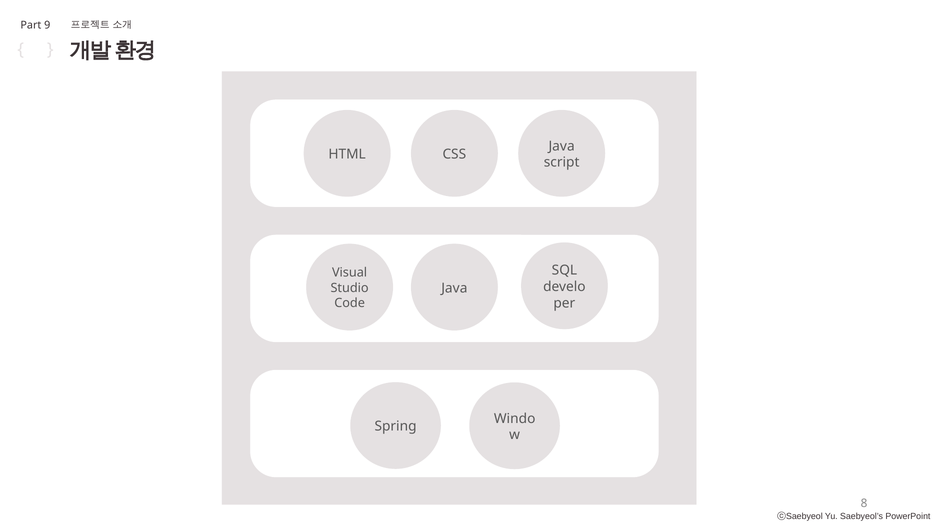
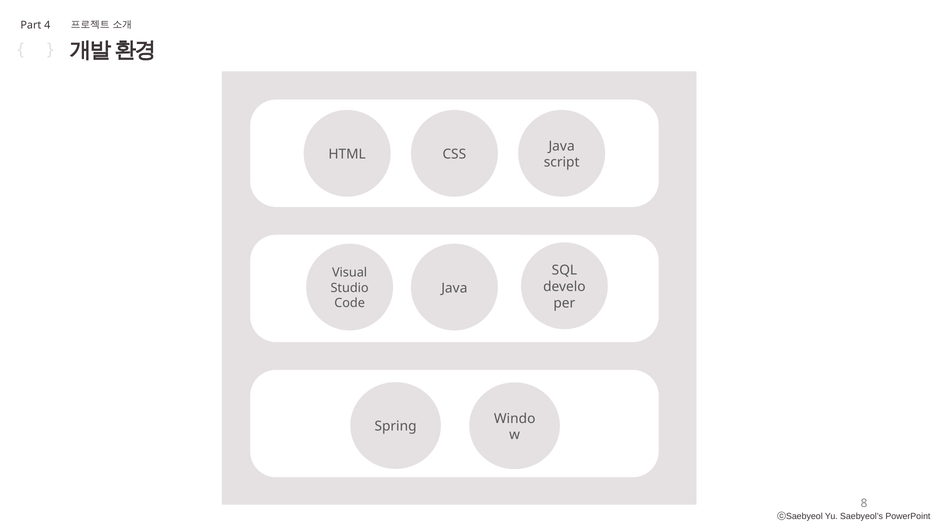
9: 9 -> 4 (47, 25)
